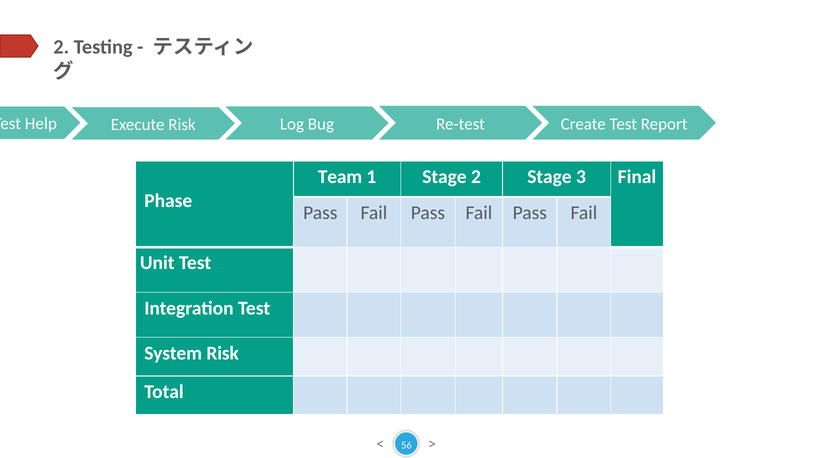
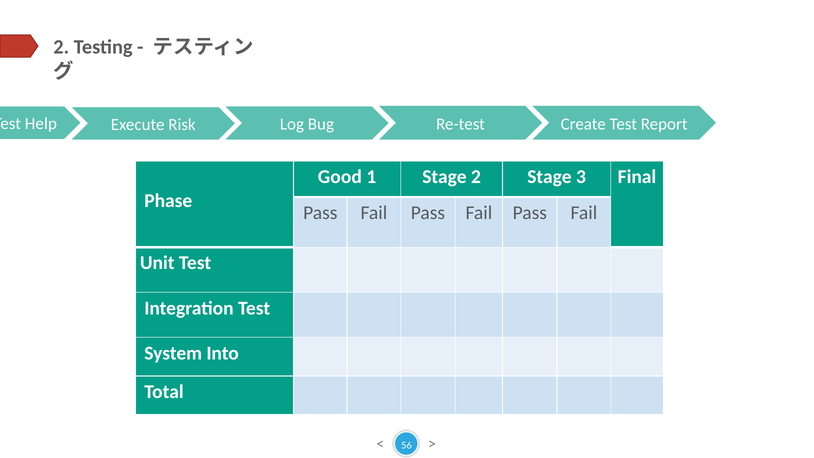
Team: Team -> Good (340, 177)
System Risk: Risk -> Into (223, 353)
